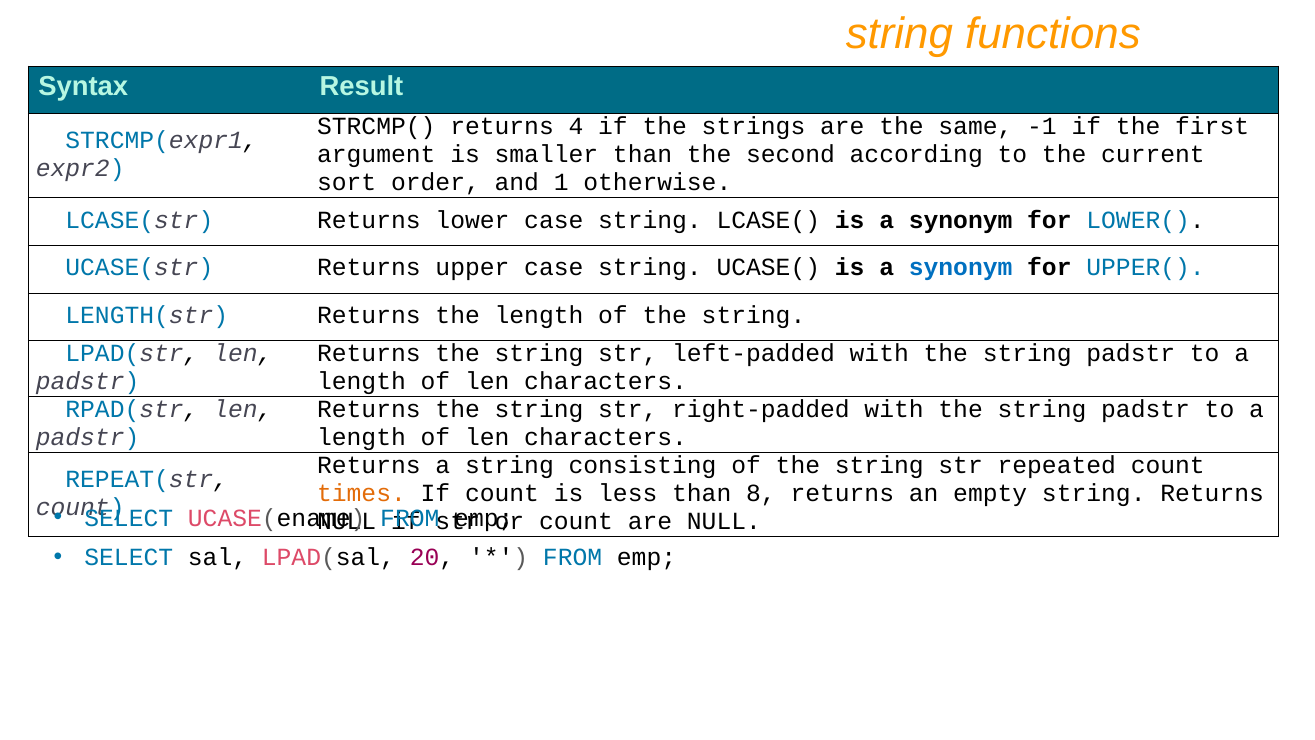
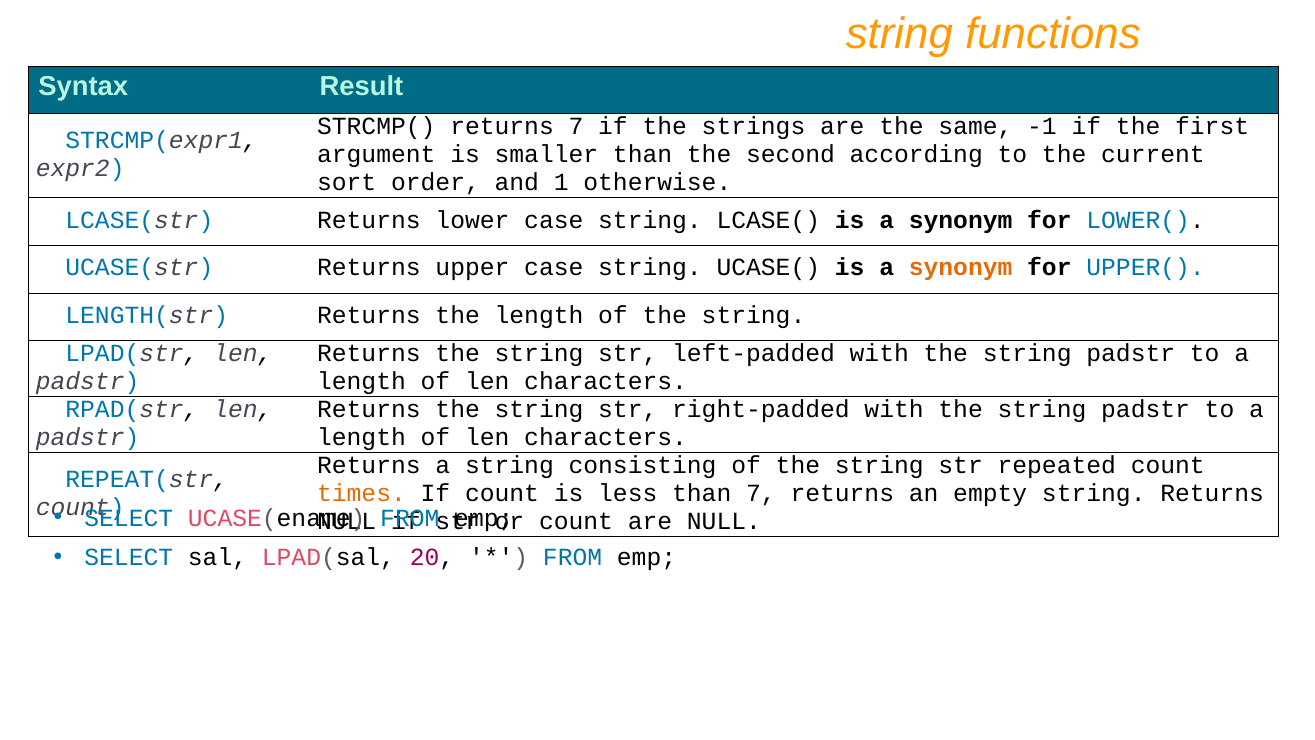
returns 4: 4 -> 7 (576, 126)
synonym colour: blue -> orange (961, 268)
than 8: 8 -> 7 (761, 493)
